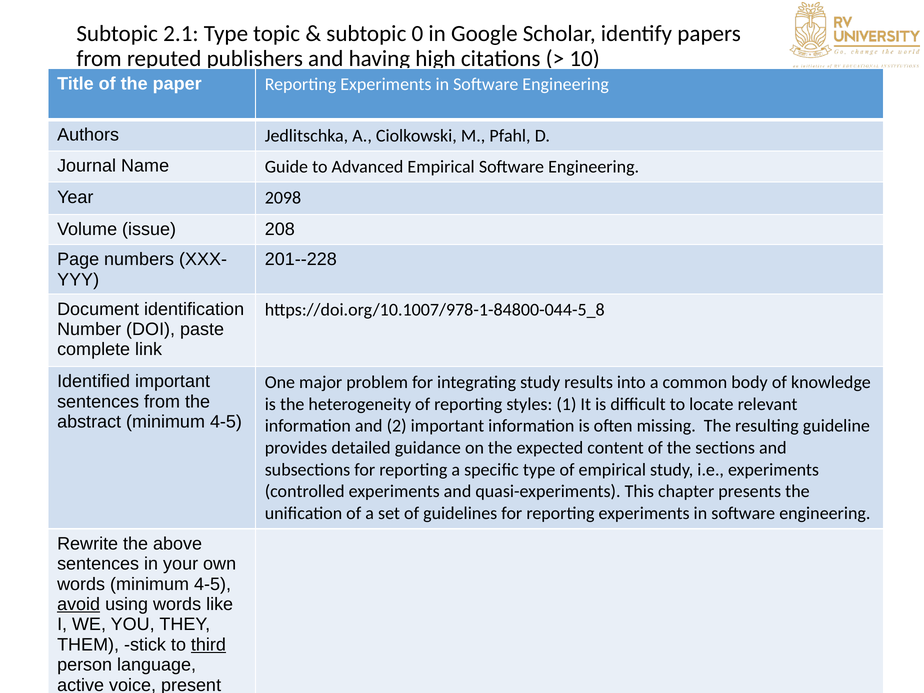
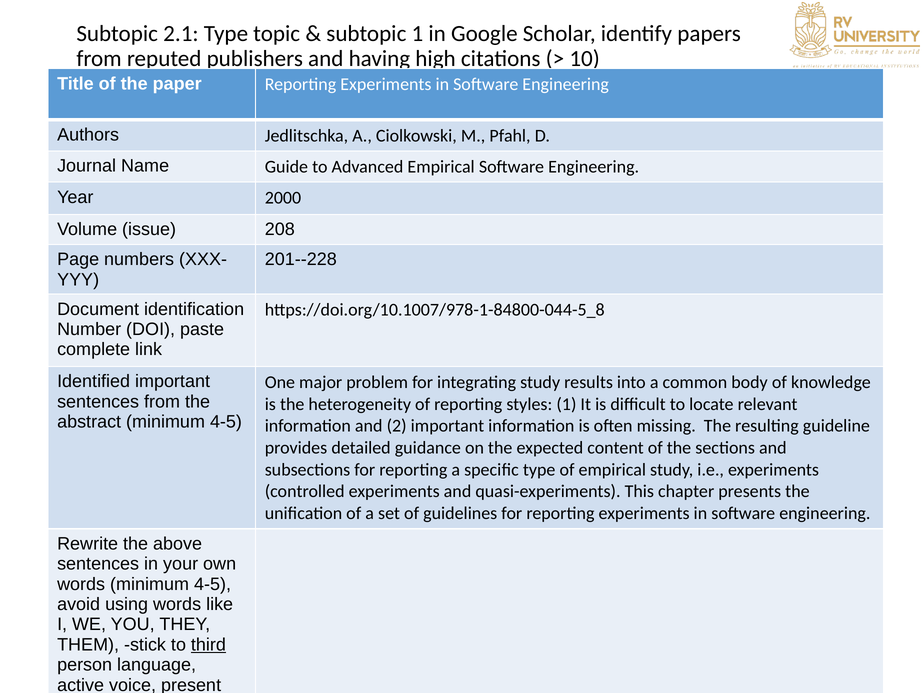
subtopic 0: 0 -> 1 (417, 34)
2098: 2098 -> 2000 (283, 198)
avoid underline: present -> none (79, 604)
